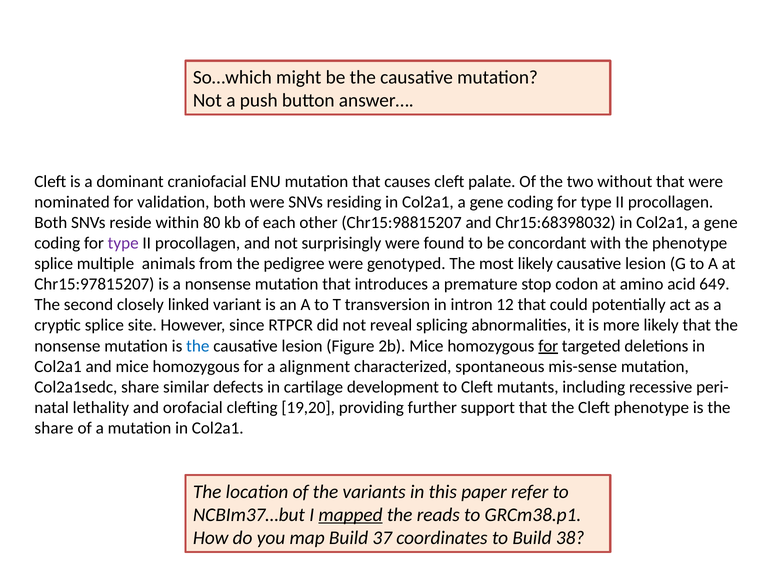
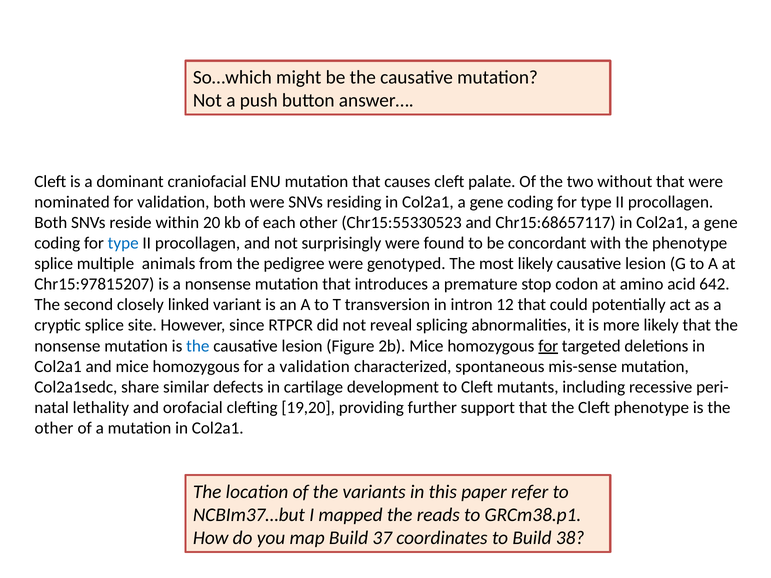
80: 80 -> 20 (212, 223)
Chr15:98815207: Chr15:98815207 -> Chr15:55330523 (402, 223)
Chr15:68398032: Chr15:68398032 -> Chr15:68657117 (556, 223)
type colour: purple -> blue (123, 243)
649: 649 -> 642 (715, 284)
a alignment: alignment -> validation (315, 367)
share: share -> other (54, 428)
mapped underline: present -> none (350, 515)
